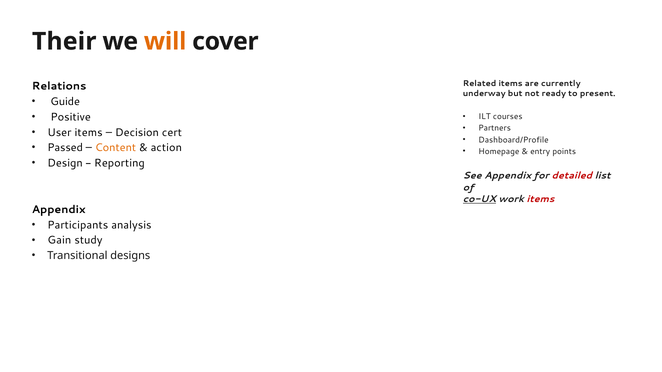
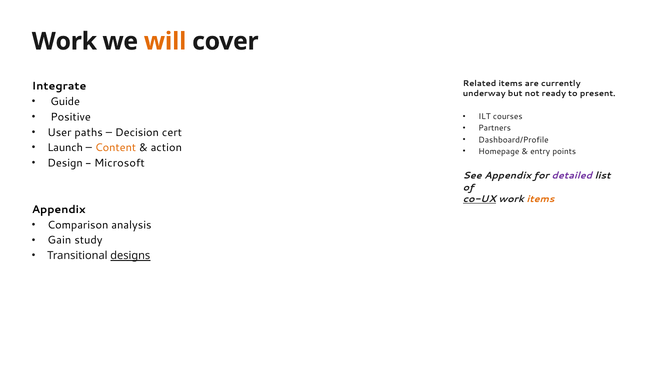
Their: Their -> Work (64, 41)
Relations: Relations -> Integrate (59, 86)
User items: items -> paths (89, 133)
Passed: Passed -> Launch (65, 148)
Reporting: Reporting -> Microsoft (119, 163)
detailed colour: red -> purple (572, 176)
items colour: red -> orange (540, 199)
Participants: Participants -> Comparison (78, 225)
designs underline: none -> present (130, 256)
